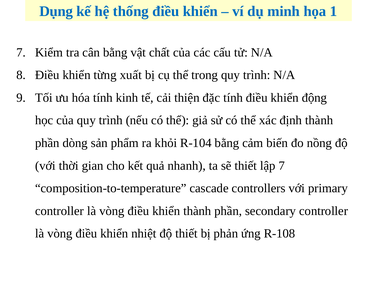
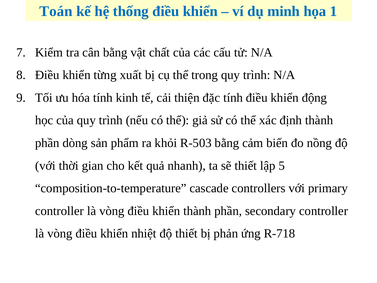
Dụng: Dụng -> Toán (56, 11)
R-104: R-104 -> R-503 (196, 143)
lập 7: 7 -> 5 (282, 165)
R-108: R-108 -> R-718 (279, 233)
